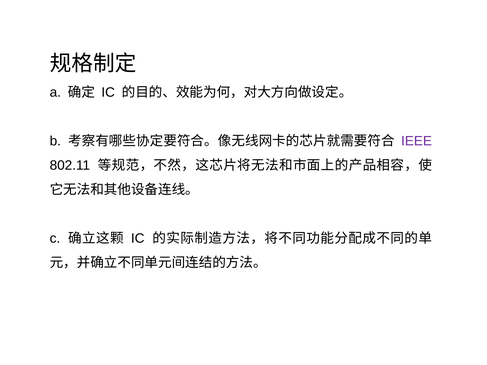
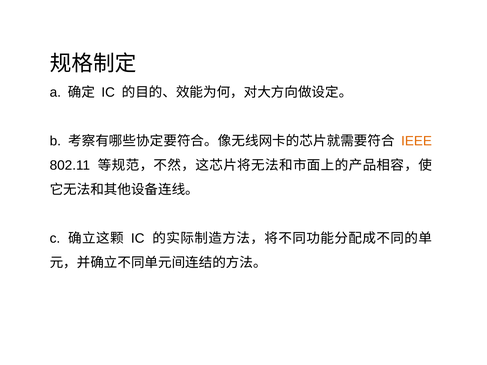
IEEE colour: purple -> orange (417, 141)
